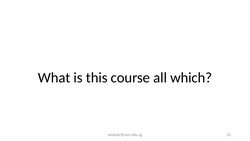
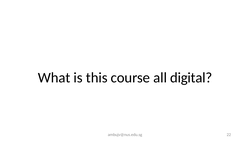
which: which -> digital (191, 77)
